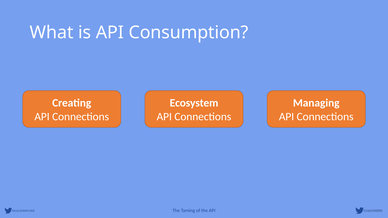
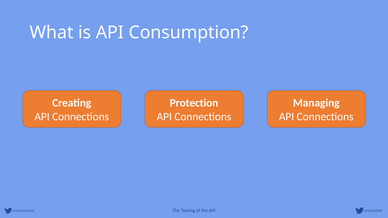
Ecosystem: Ecosystem -> Protection (194, 103)
